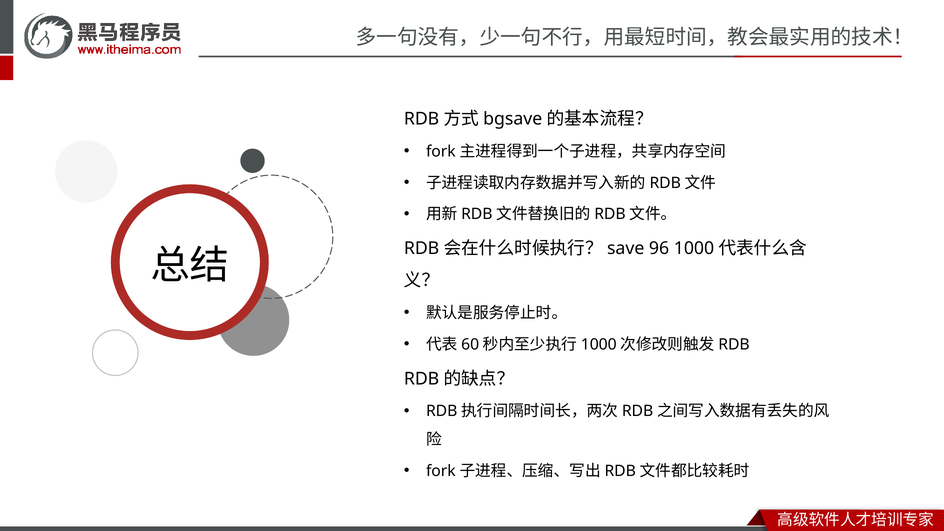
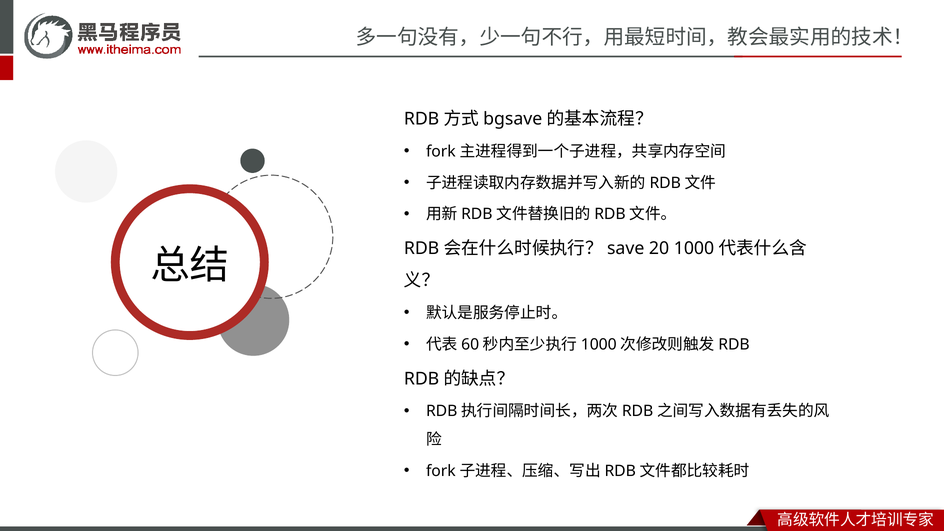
96: 96 -> 20 (659, 249)
